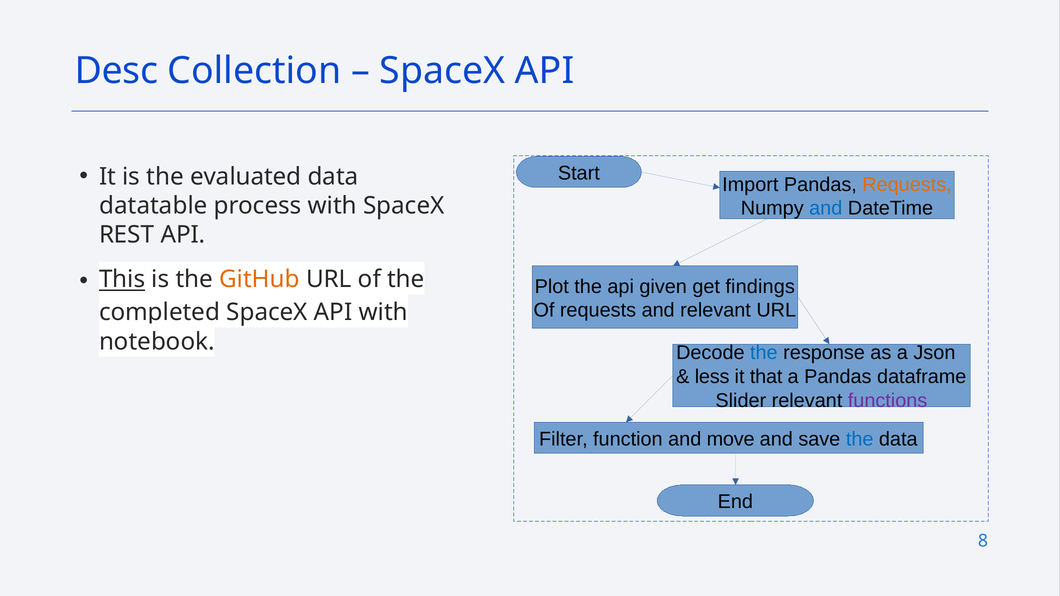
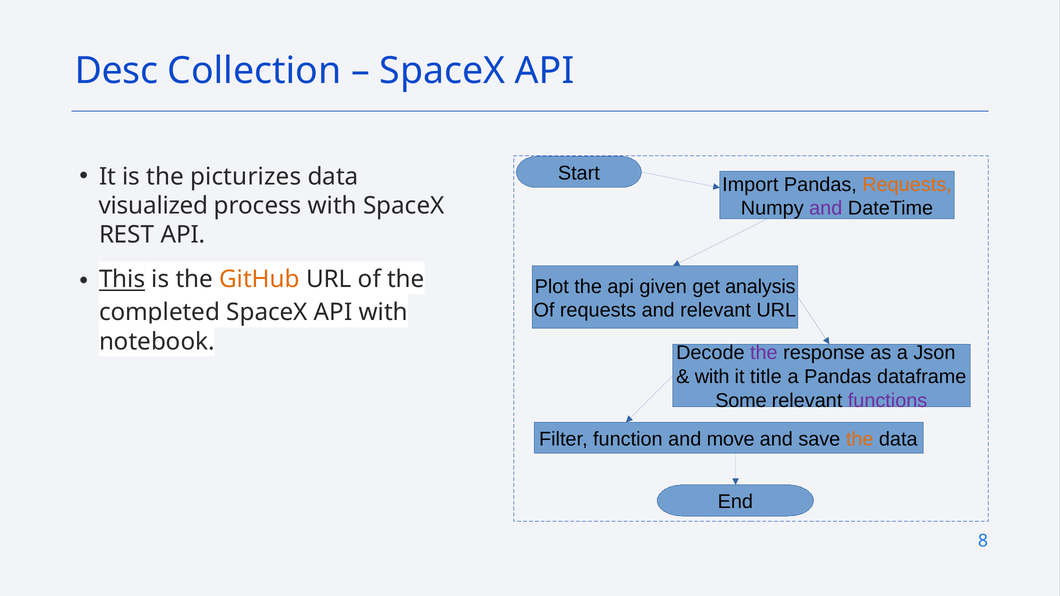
evaluated: evaluated -> picturizes (246, 177)
datatable: datatable -> visualized (153, 206)
and colour: blue -> purple (826, 208)
findings: findings -> analysis (760, 287)
the colour: blue -> purple (764, 353)
less: less -> with (712, 377)
that: that -> title (766, 377)
Slider: Slider -> Some (741, 401)
the colour: blue -> orange (860, 439)
